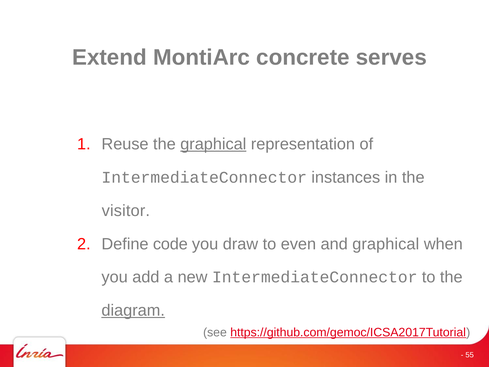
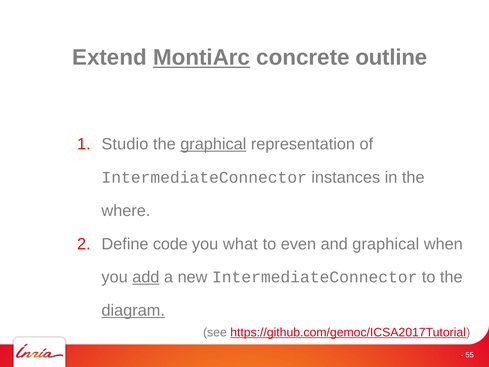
MontiArc underline: none -> present (202, 58)
serves: serves -> outline (391, 58)
Reuse: Reuse -> Studio (125, 144)
visitor: visitor -> where (126, 211)
draw: draw -> what (240, 244)
add underline: none -> present (146, 277)
